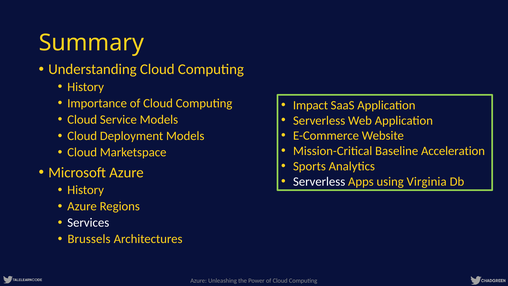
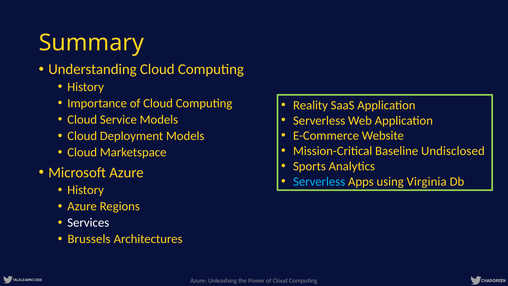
Impact: Impact -> Reality (310, 105)
Acceleration: Acceleration -> Undisclosed (453, 151)
Serverless colour: white -> light blue (319, 181)
